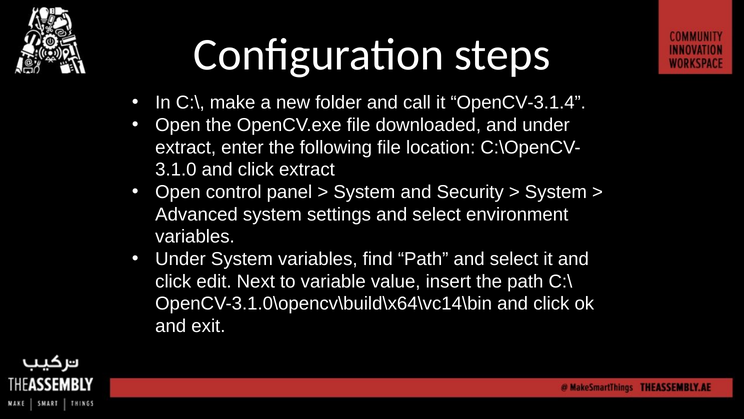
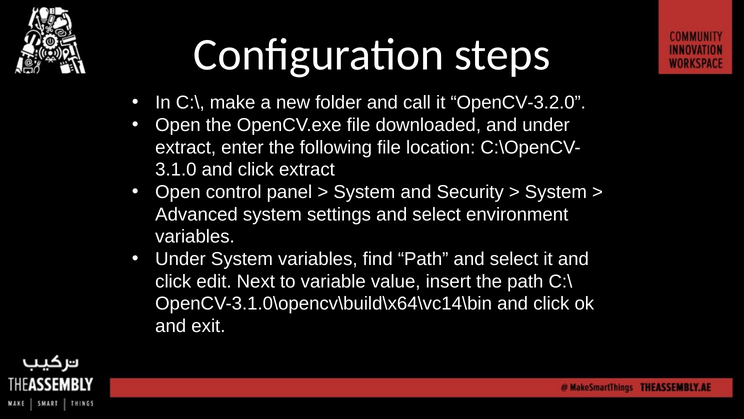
OpenCV-3.1.4: OpenCV-3.1.4 -> OpenCV-3.2.0 (518, 103)
